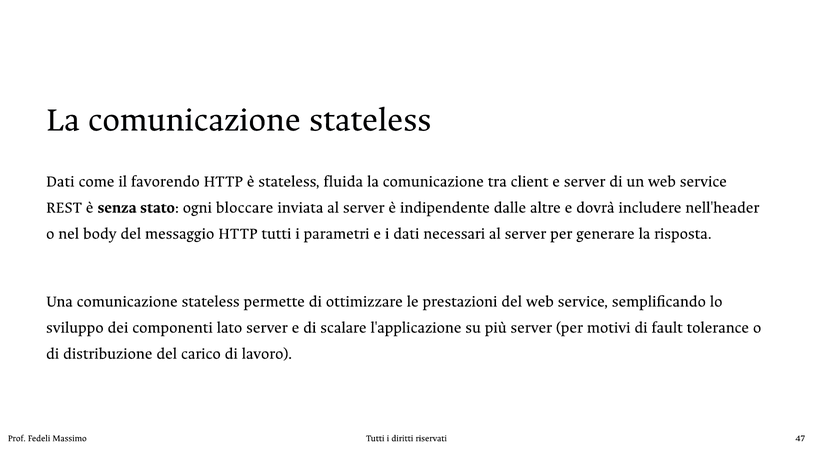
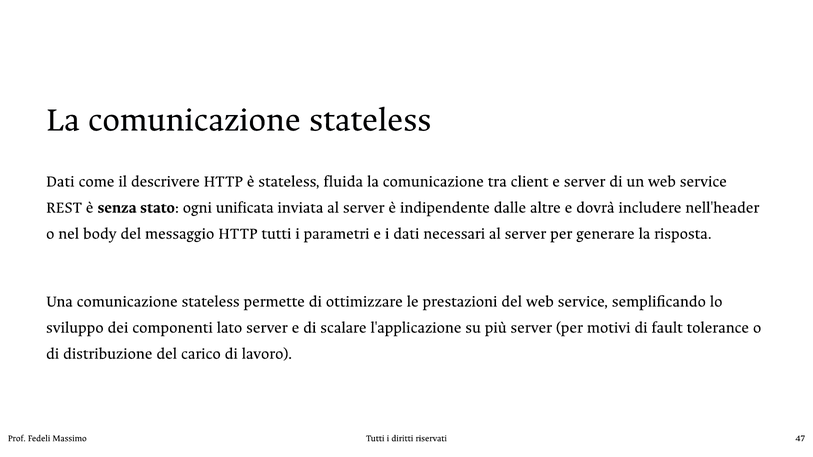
favorendo: favorendo -> descrivere (165, 181)
bloccare: bloccare -> unificata (245, 207)
